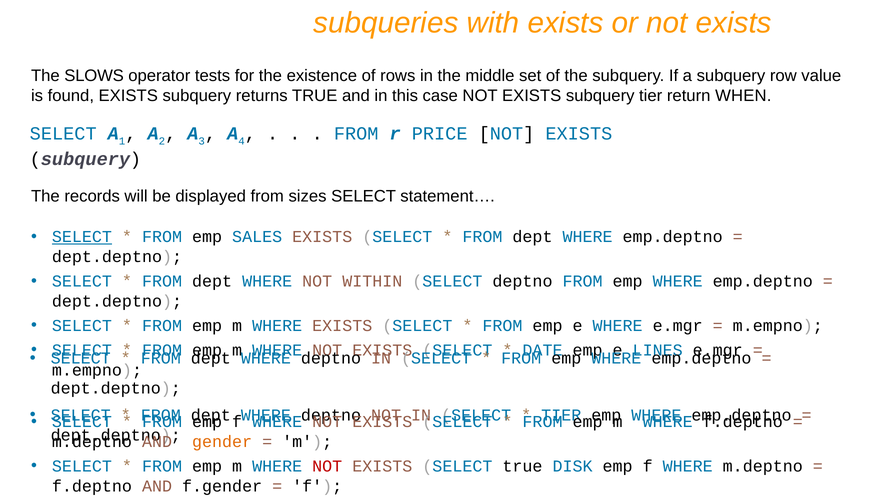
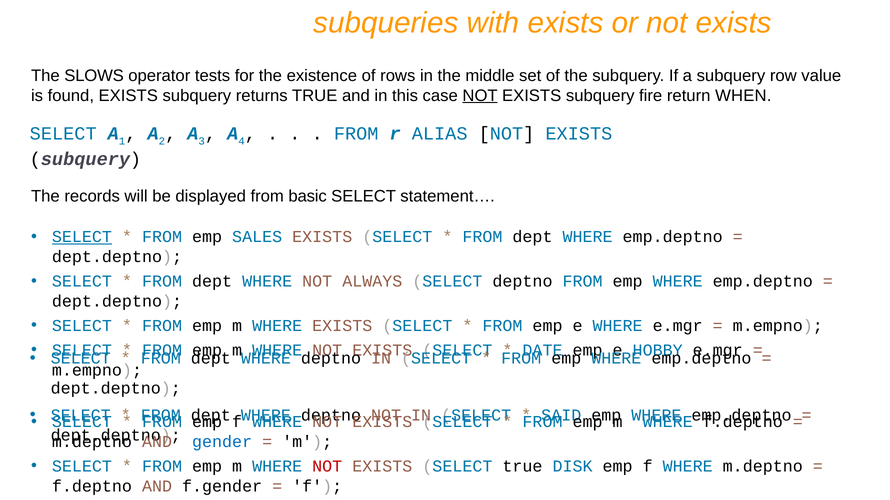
NOT underline: none -> present (480, 96)
subquery tier: tier -> fire (651, 96)
PRICE: PRICE -> ALIAS (440, 134)
sizes: sizes -> basic (308, 196)
WITHIN: WITHIN -> ALWAYS (372, 282)
LINES: LINES -> HOBBY (658, 351)
TIER: TIER -> SAID (561, 416)
gender colour: orange -> blue (222, 443)
